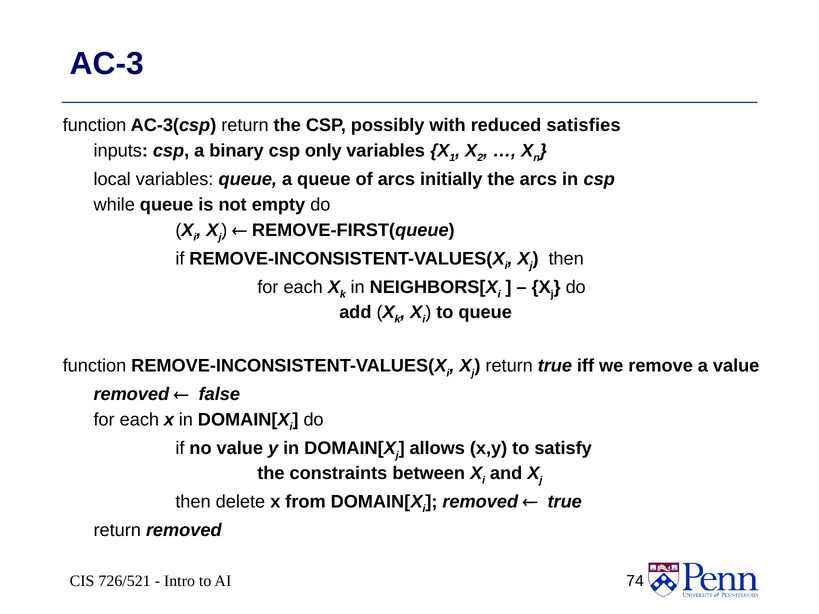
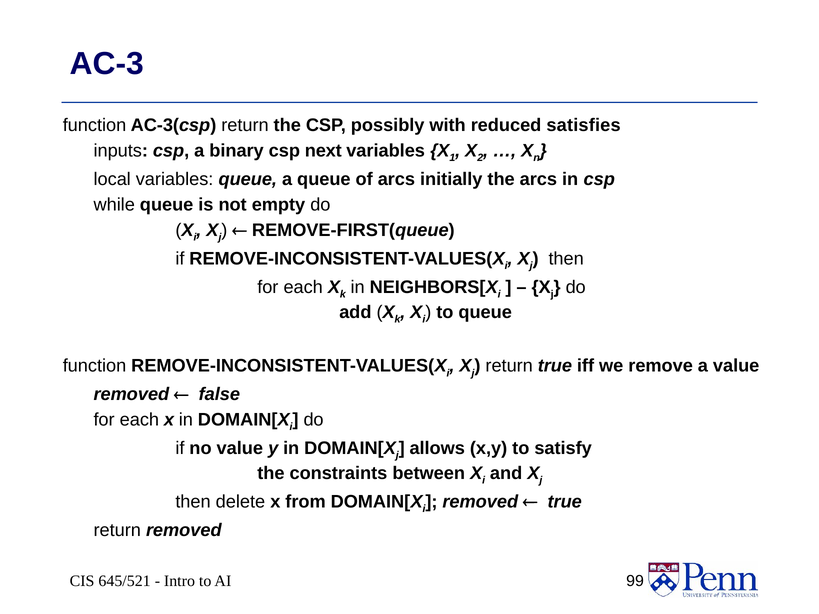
only: only -> next (323, 151)
726/521: 726/521 -> 645/521 (125, 581)
74: 74 -> 99 (635, 581)
